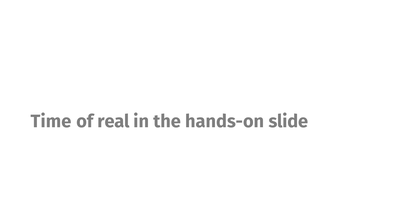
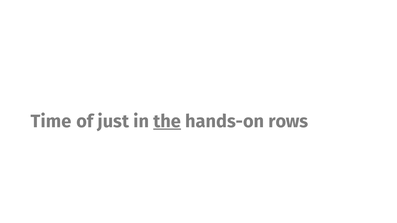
real: real -> just (113, 121)
the underline: none -> present (167, 121)
slide: slide -> rows (288, 121)
